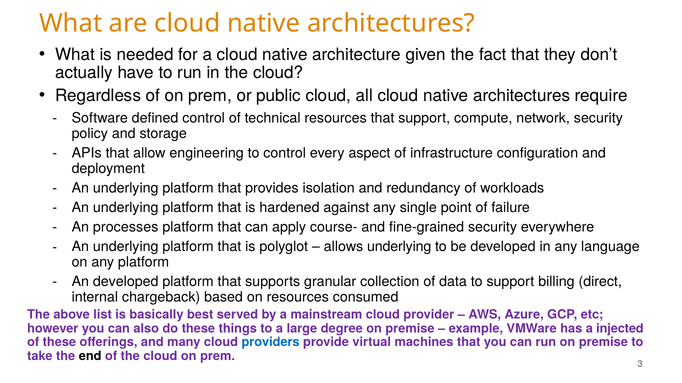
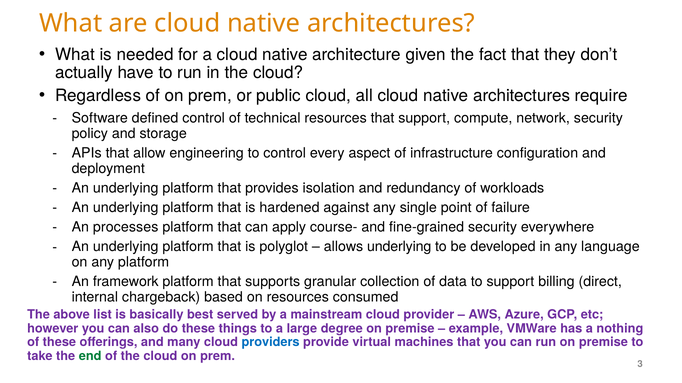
An developed: developed -> framework (126, 282)
injected: injected -> nothing (620, 329)
end colour: black -> green (90, 356)
